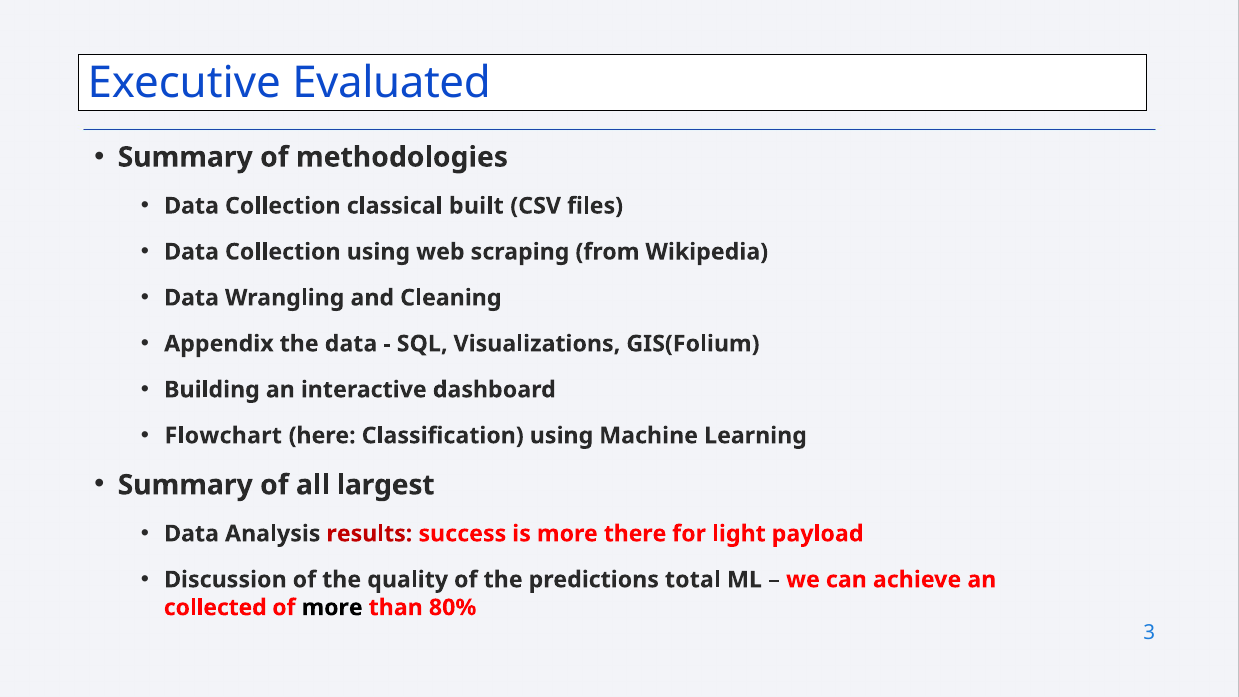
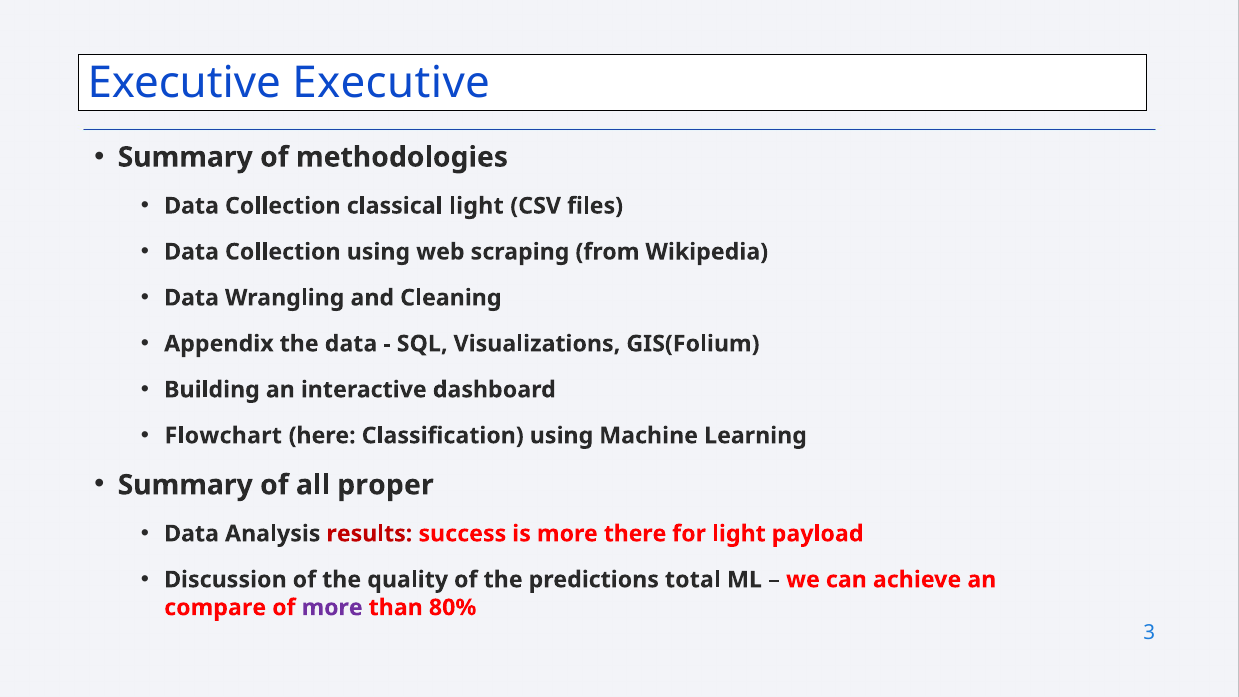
Executive Evaluated: Evaluated -> Executive (391, 83)
classical built: built -> light (476, 206)
largest: largest -> proper (385, 485)
collected: collected -> compare (215, 607)
more colour: black -> purple (332, 607)
